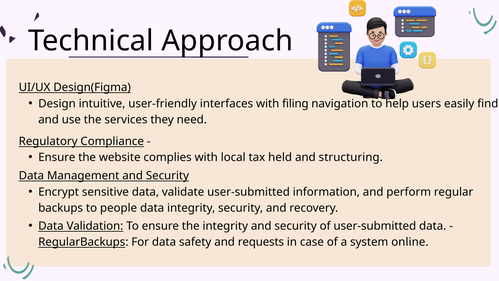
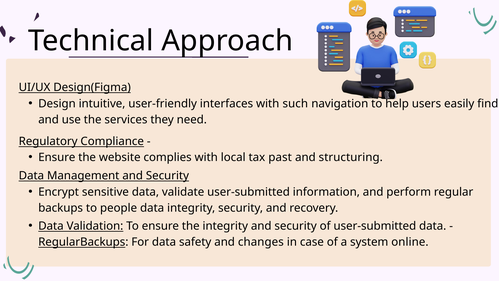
filing: filing -> such (295, 103)
held: held -> past (280, 157)
requests: requests -> changes (261, 242)
